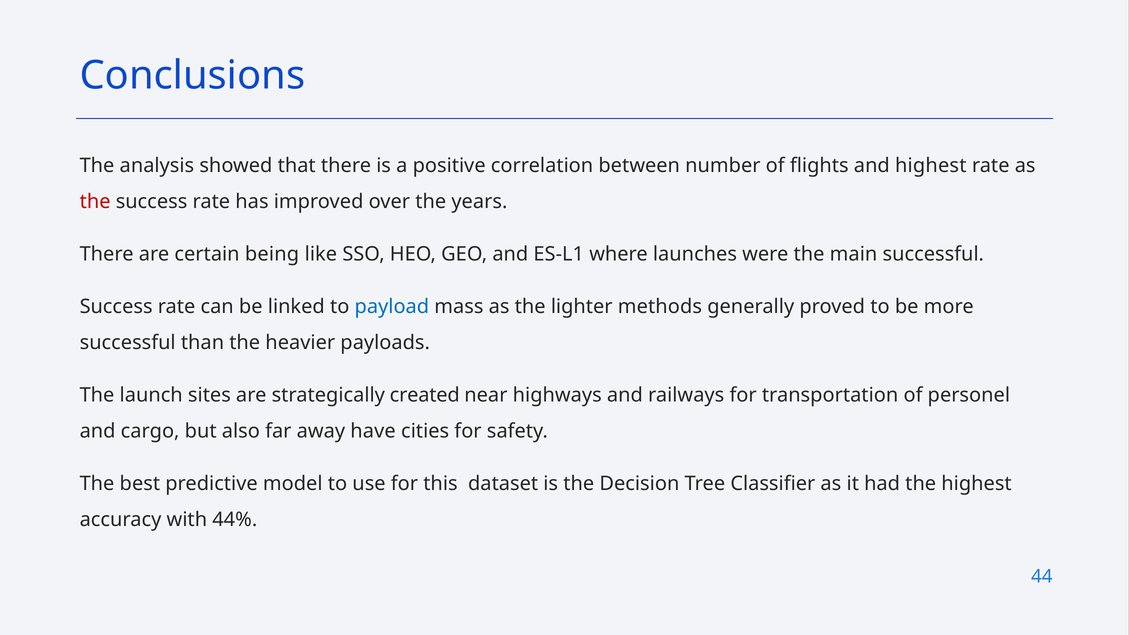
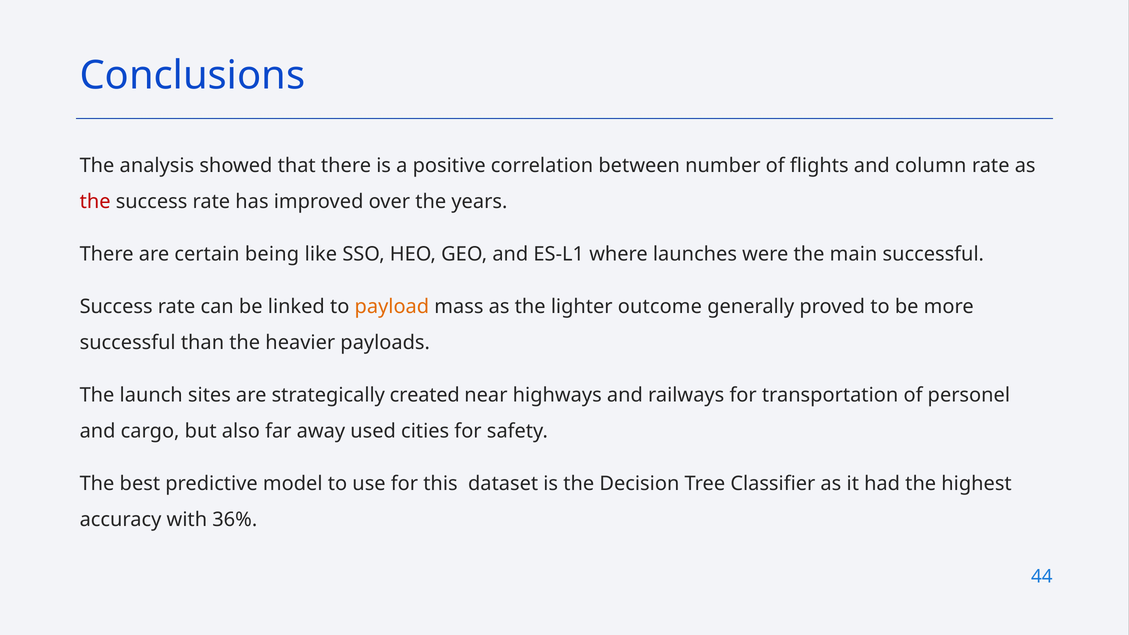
and highest: highest -> column (931, 166)
payload colour: blue -> orange (392, 307)
methods: methods -> outcome (660, 307)
have: have -> used (373, 431)
44%: 44% -> 36% (235, 520)
